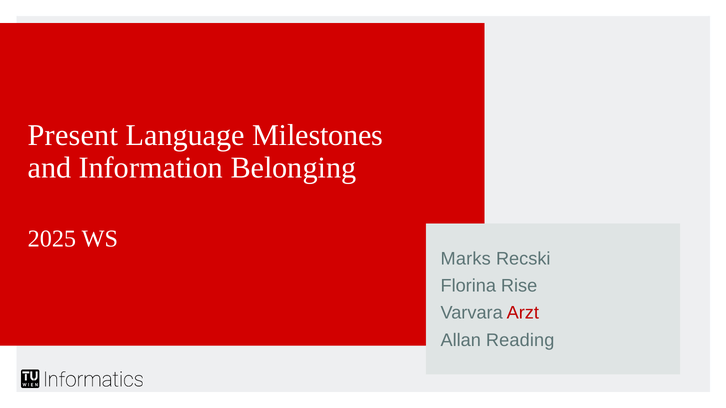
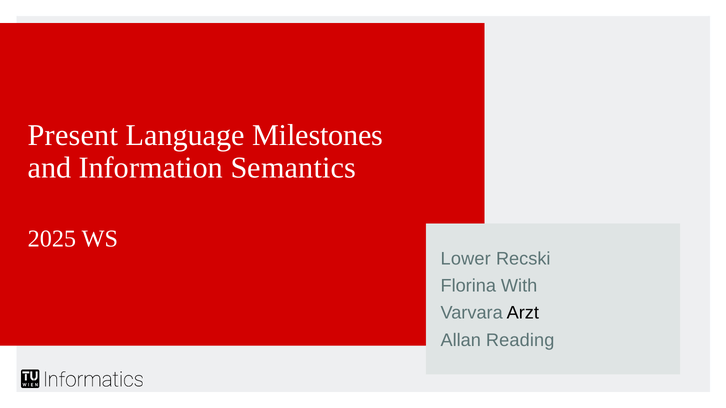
Belonging: Belonging -> Semantics (293, 168)
Marks: Marks -> Lower (466, 259)
Rise: Rise -> With (519, 286)
Arzt colour: red -> black (523, 313)
